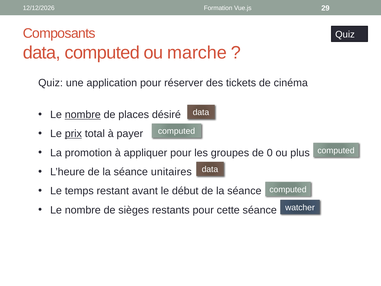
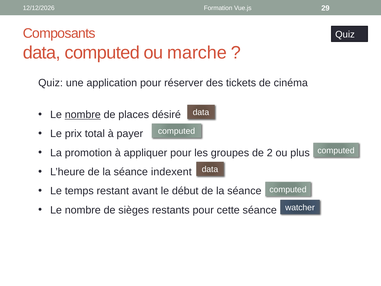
prix underline: present -> none (73, 134)
0: 0 -> 2 (270, 153)
unitaires: unitaires -> indexent (171, 172)
